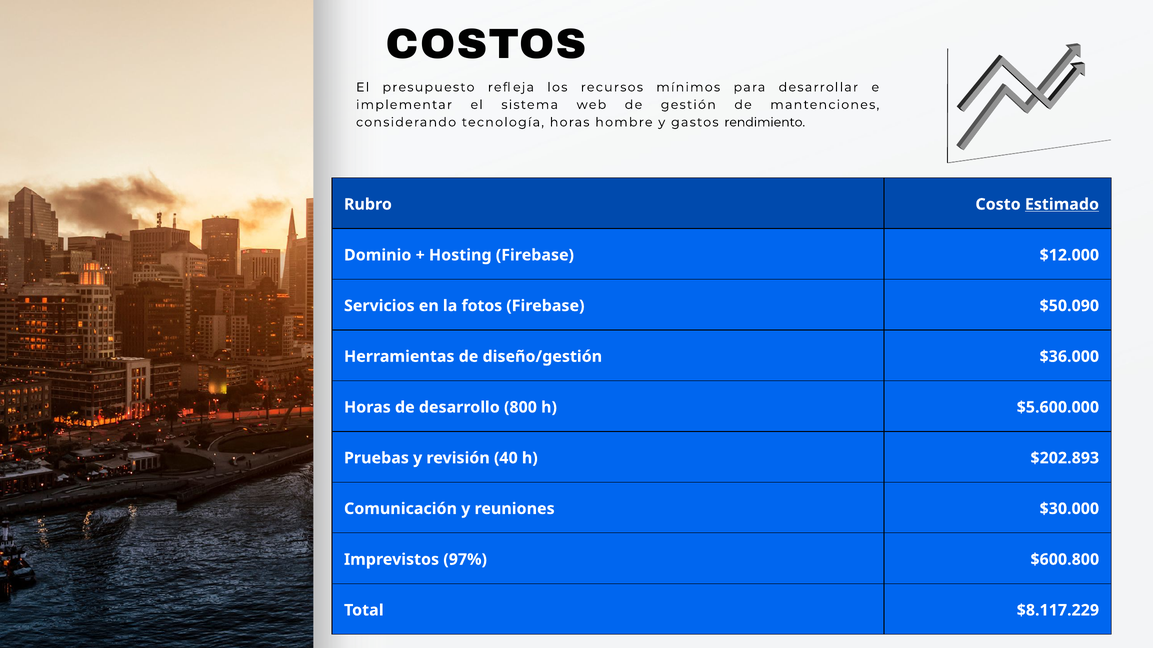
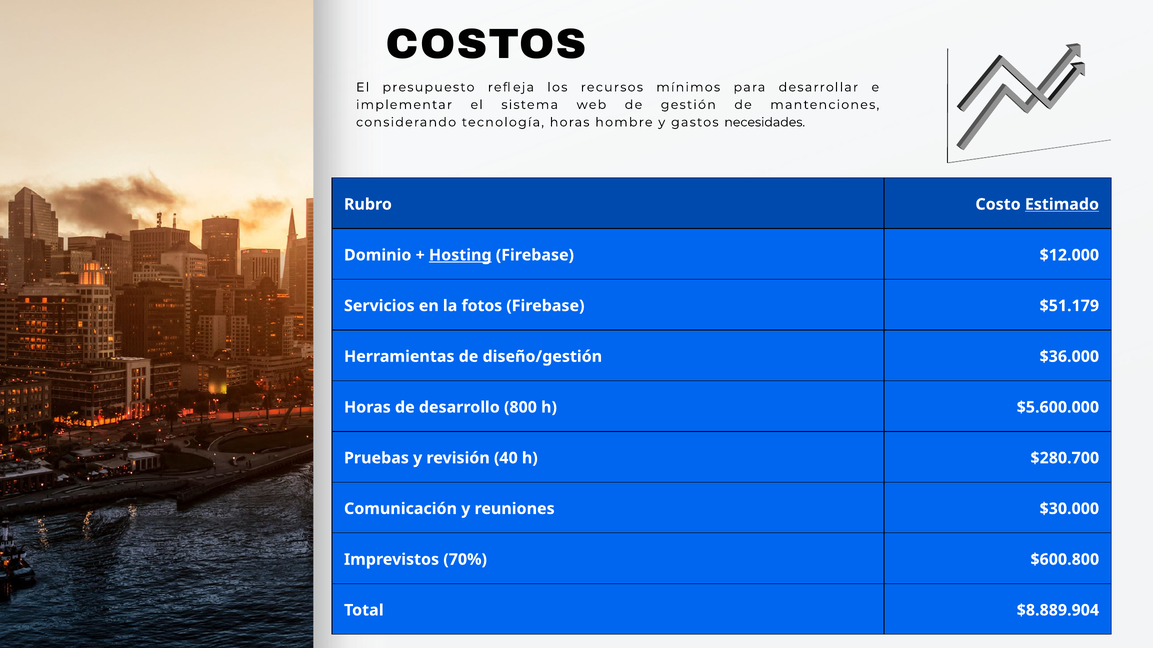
rendimiento: rendimiento -> necesidades (765, 122)
Hosting underline: none -> present (460, 255)
$50.090: $50.090 -> $51.179 (1069, 306)
$202.893: $202.893 -> $280.700 (1065, 458)
97%: 97% -> 70% (465, 560)
$8.117.229: $8.117.229 -> $8.889.904 (1058, 611)
